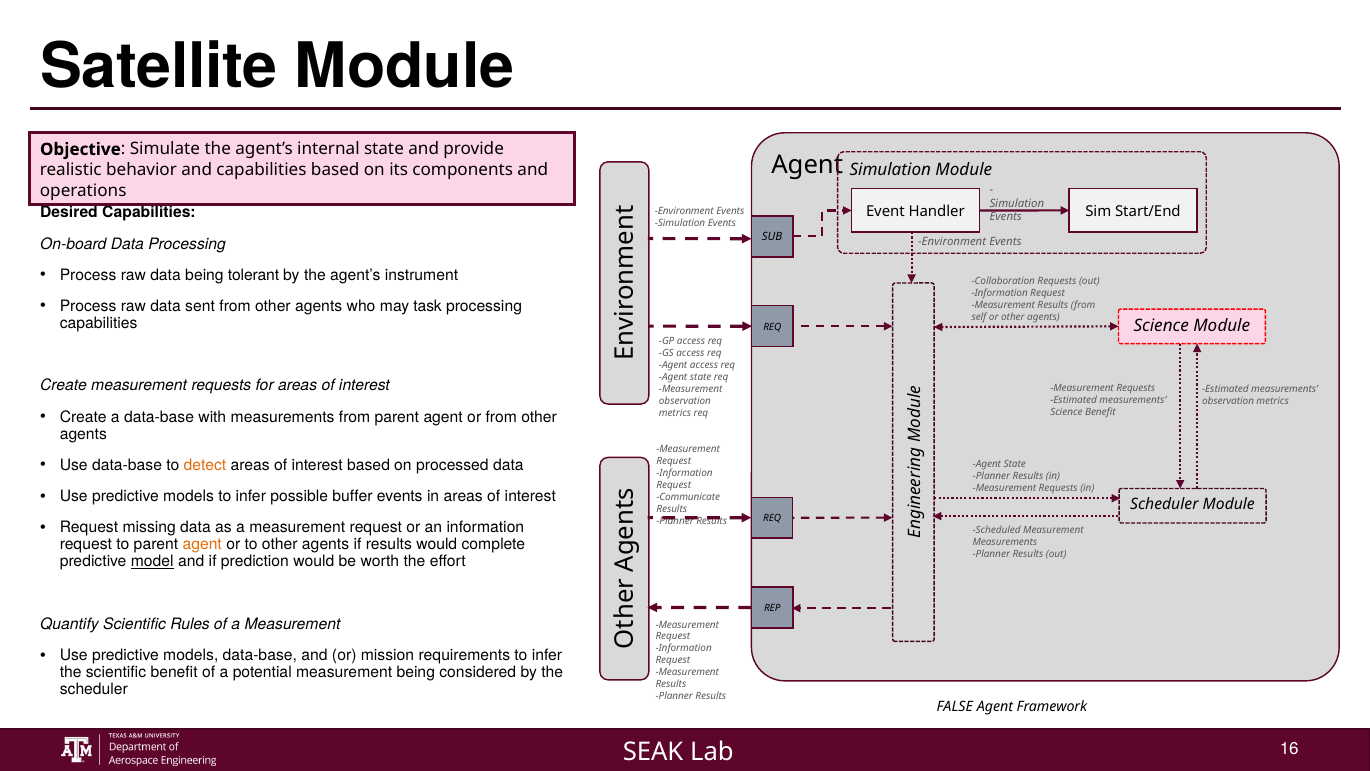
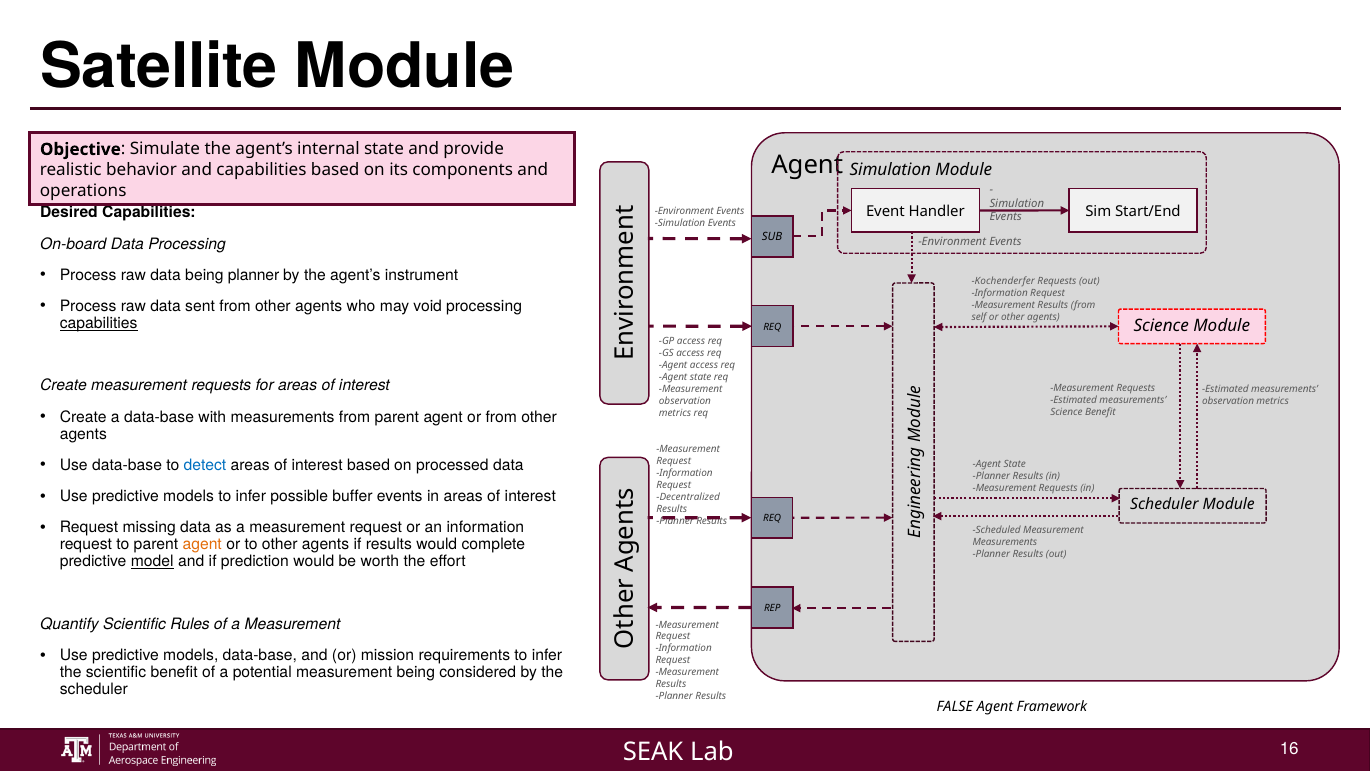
being tolerant: tolerant -> planner (254, 275)
Collaboration: Collaboration -> Kochenderfer (1003, 281)
task: task -> void (428, 306)
capabilities underline: none -> present (99, 323)
detect colour: orange -> blue (205, 465)
Communicate: Communicate -> Decentralized (688, 497)
